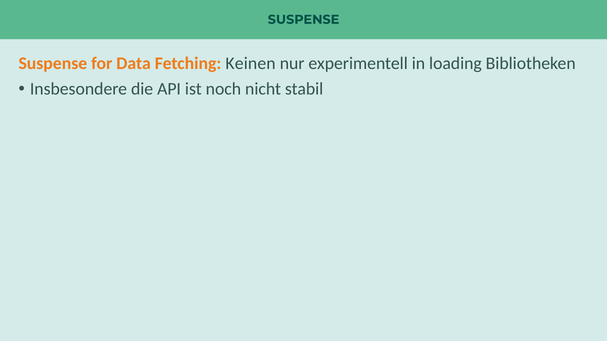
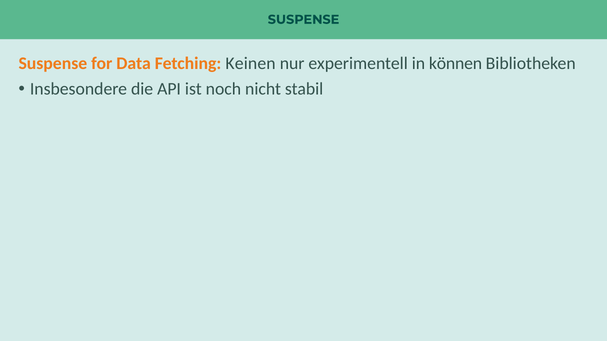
loading: loading -> können (455, 64)
